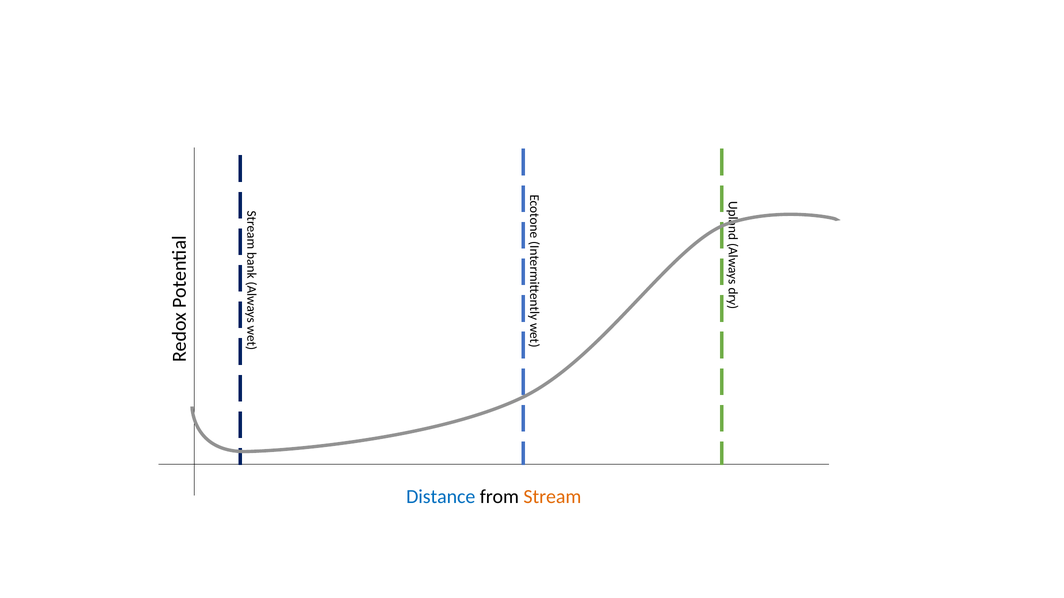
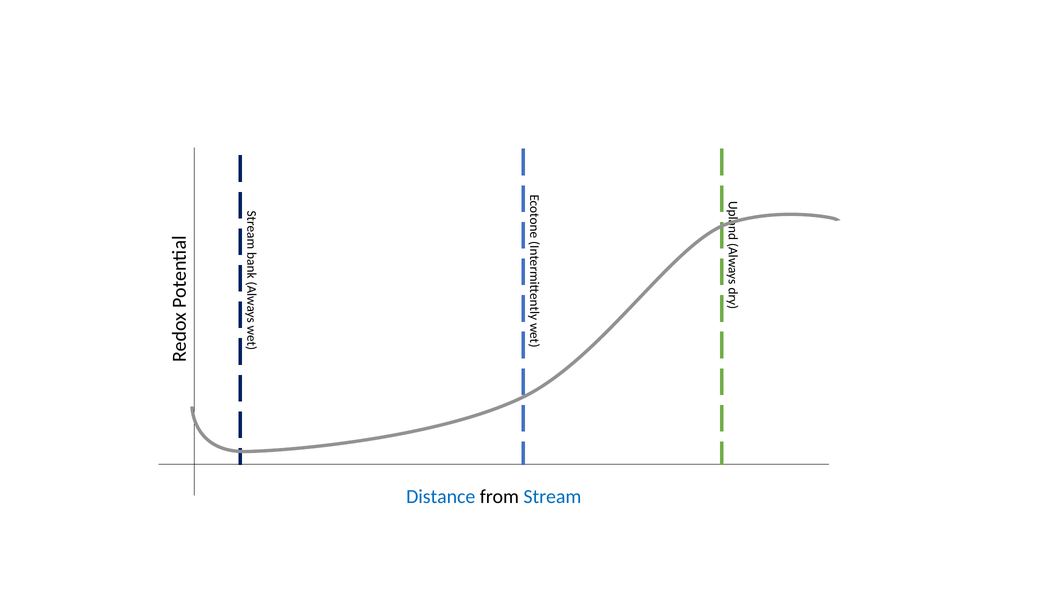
Stream colour: orange -> blue (552, 497)
